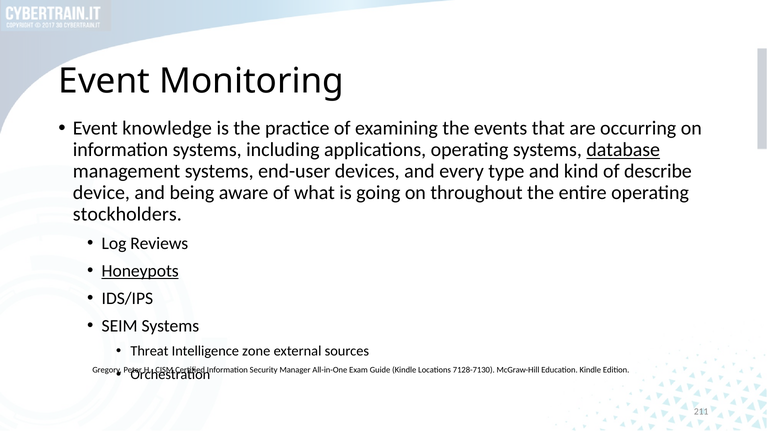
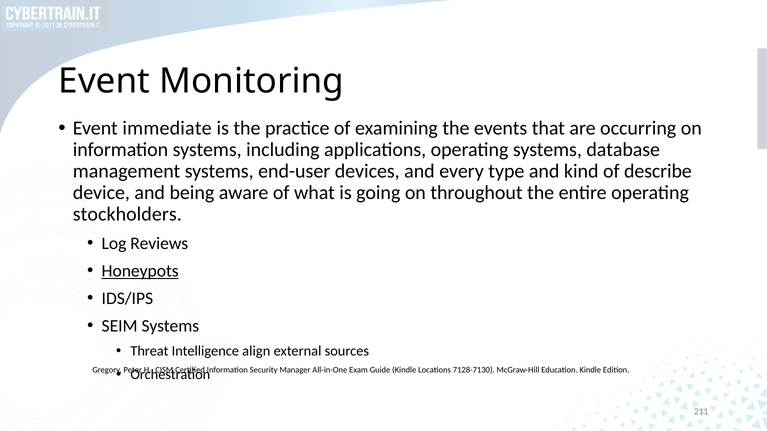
knowledge: knowledge -> immediate (167, 128)
database underline: present -> none (623, 150)
zone: zone -> align (256, 351)
